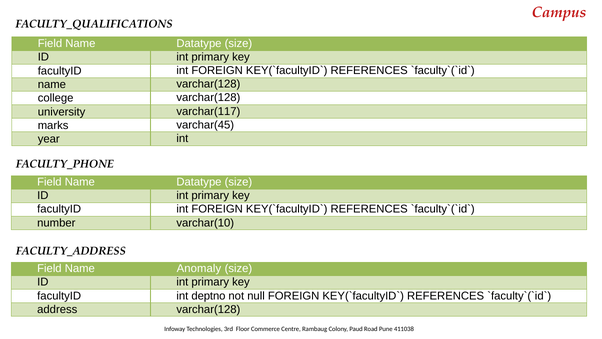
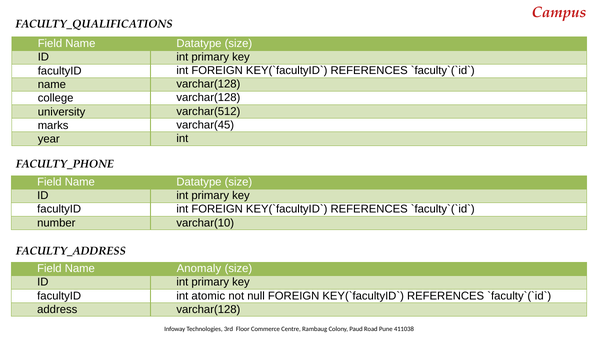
varchar(117: varchar(117 -> varchar(512 (208, 111)
deptno: deptno -> atomic (208, 296)
